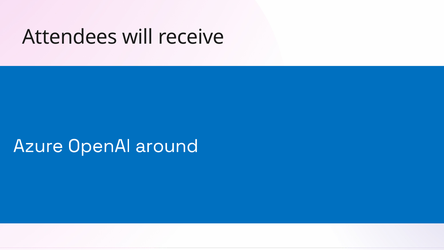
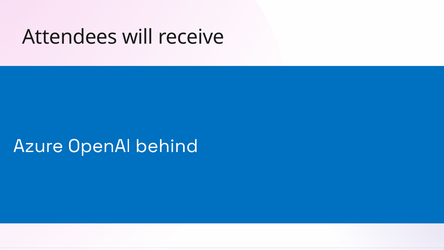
around: around -> behind (167, 146)
